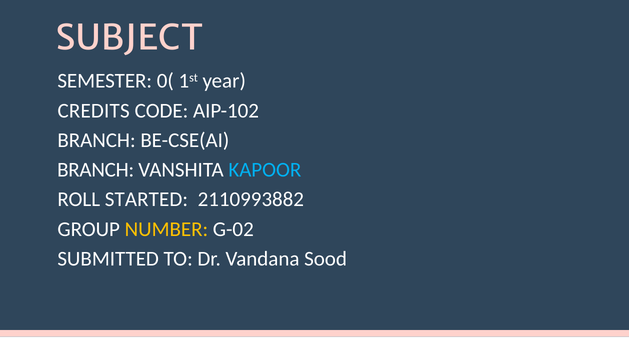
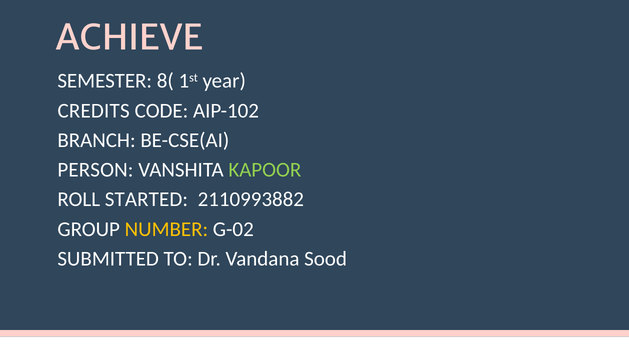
SUBJECT: SUBJECT -> ACHIEVE (130, 38)
0(: 0( -> 8( (165, 81)
BRANCH: BRANCH -> PERSON (95, 170)
KAPOOR colour: light blue -> light green (265, 170)
